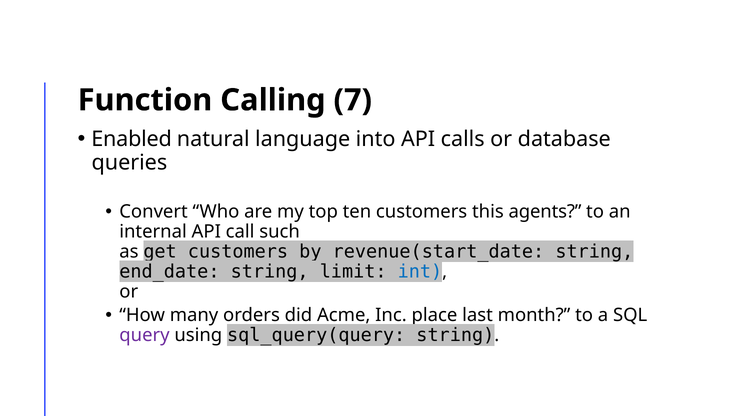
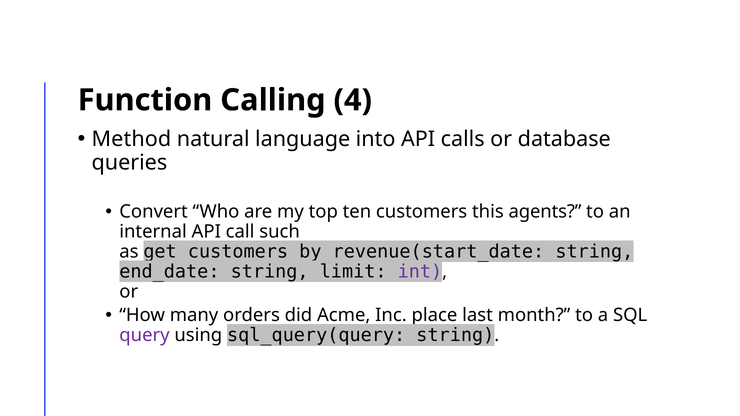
7: 7 -> 4 (353, 100)
Enabled: Enabled -> Method (131, 139)
int colour: blue -> purple (420, 272)
